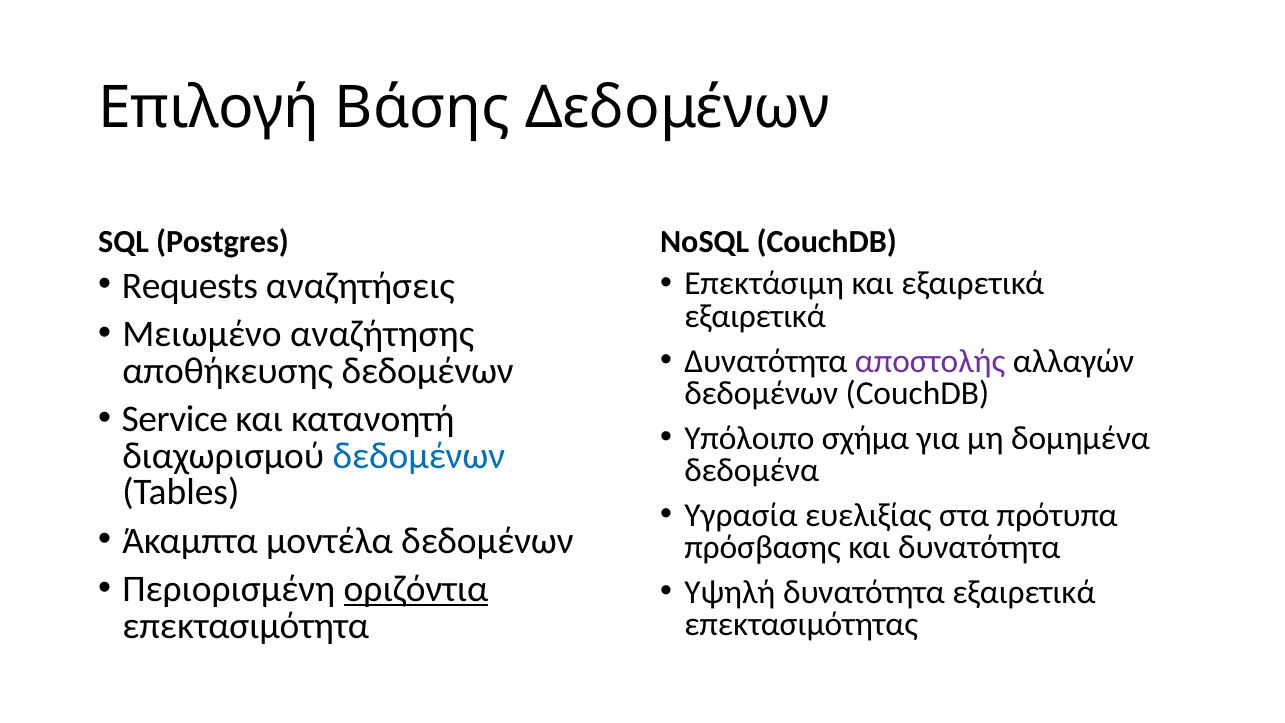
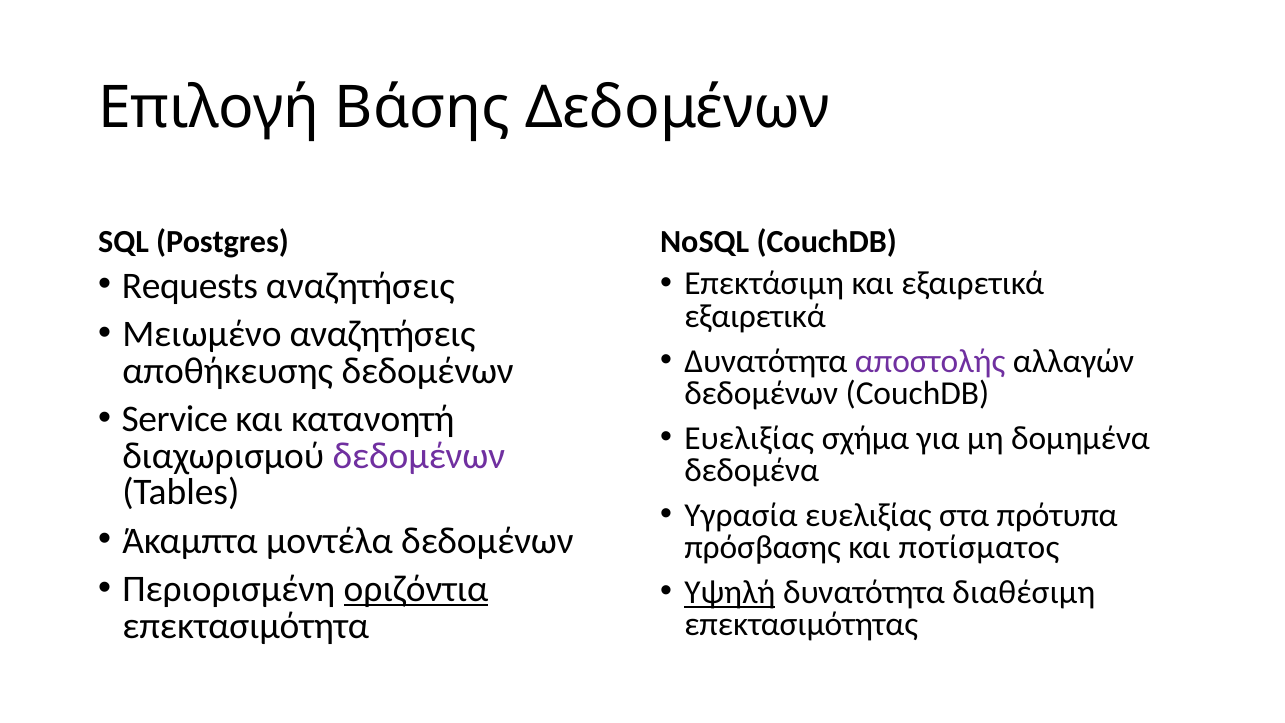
Μειωμένο αναζήτησης: αναζήτησης -> αναζητήσεις (382, 334)
Υπόλοιπο: Υπόλοιπο -> Ευελιξίας (749, 438)
δεδομένων colour: blue -> purple (419, 456)
και δυνατότητα: δυνατότητα -> ποτίσματος (979, 548)
Υψηλή underline: none -> present (730, 592)
δυνατότητα εξαιρετικά: εξαιρετικά -> διαθέσιμη (1024, 592)
